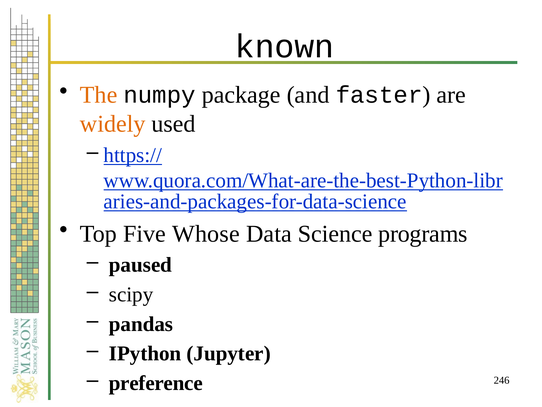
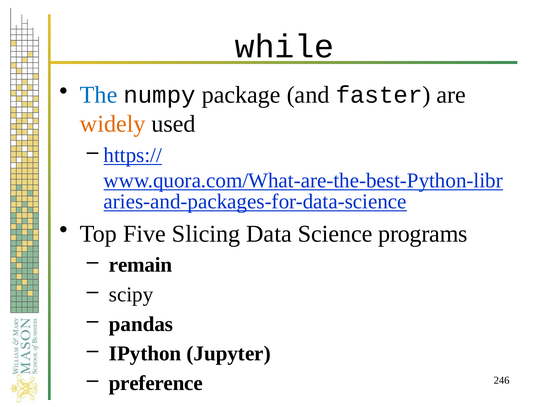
known: known -> while (284, 47)
The colour: orange -> blue (99, 95)
Whose: Whose -> Slicing (206, 233)
paused: paused -> remain (141, 265)
